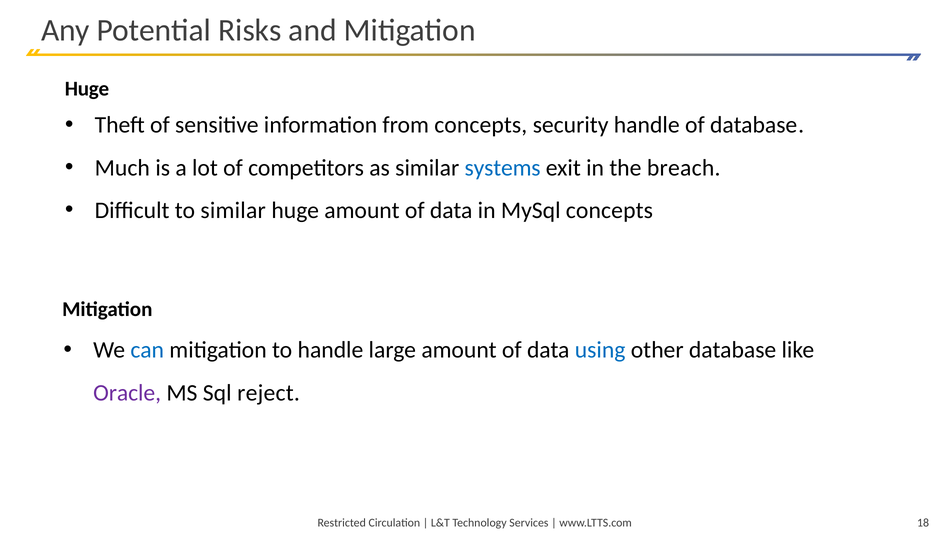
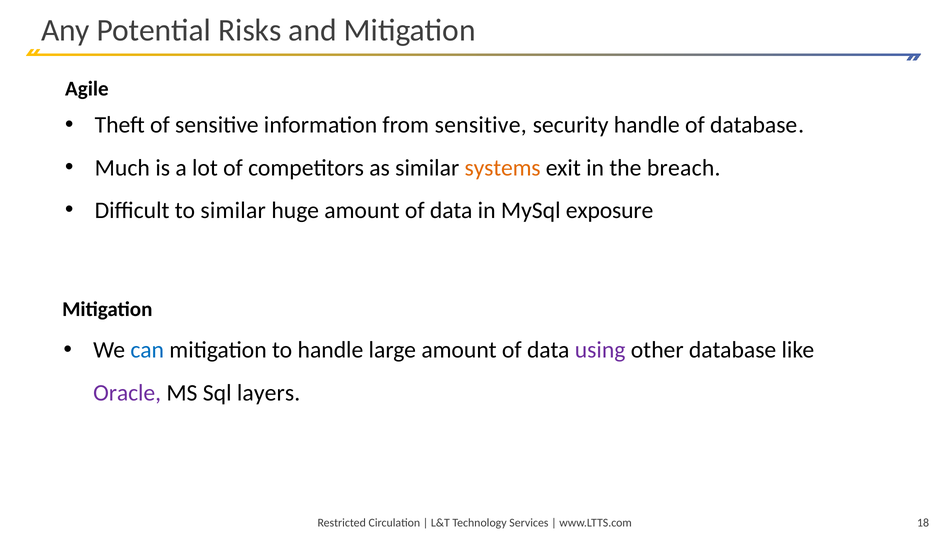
Huge: Huge -> Agile (87, 89)
from concepts: concepts -> sensitive (481, 125)
systems colour: blue -> orange (503, 168)
MySql concepts: concepts -> exposure (610, 210)
using colour: blue -> purple (600, 350)
reject: reject -> layers (269, 393)
